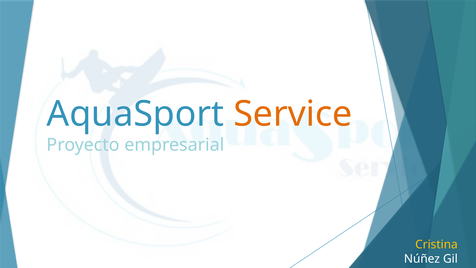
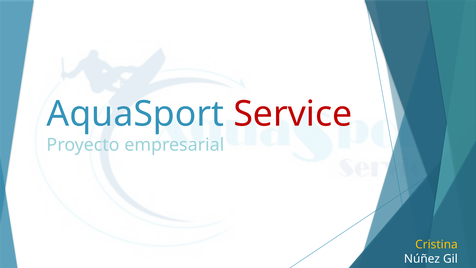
Service colour: orange -> red (293, 114)
